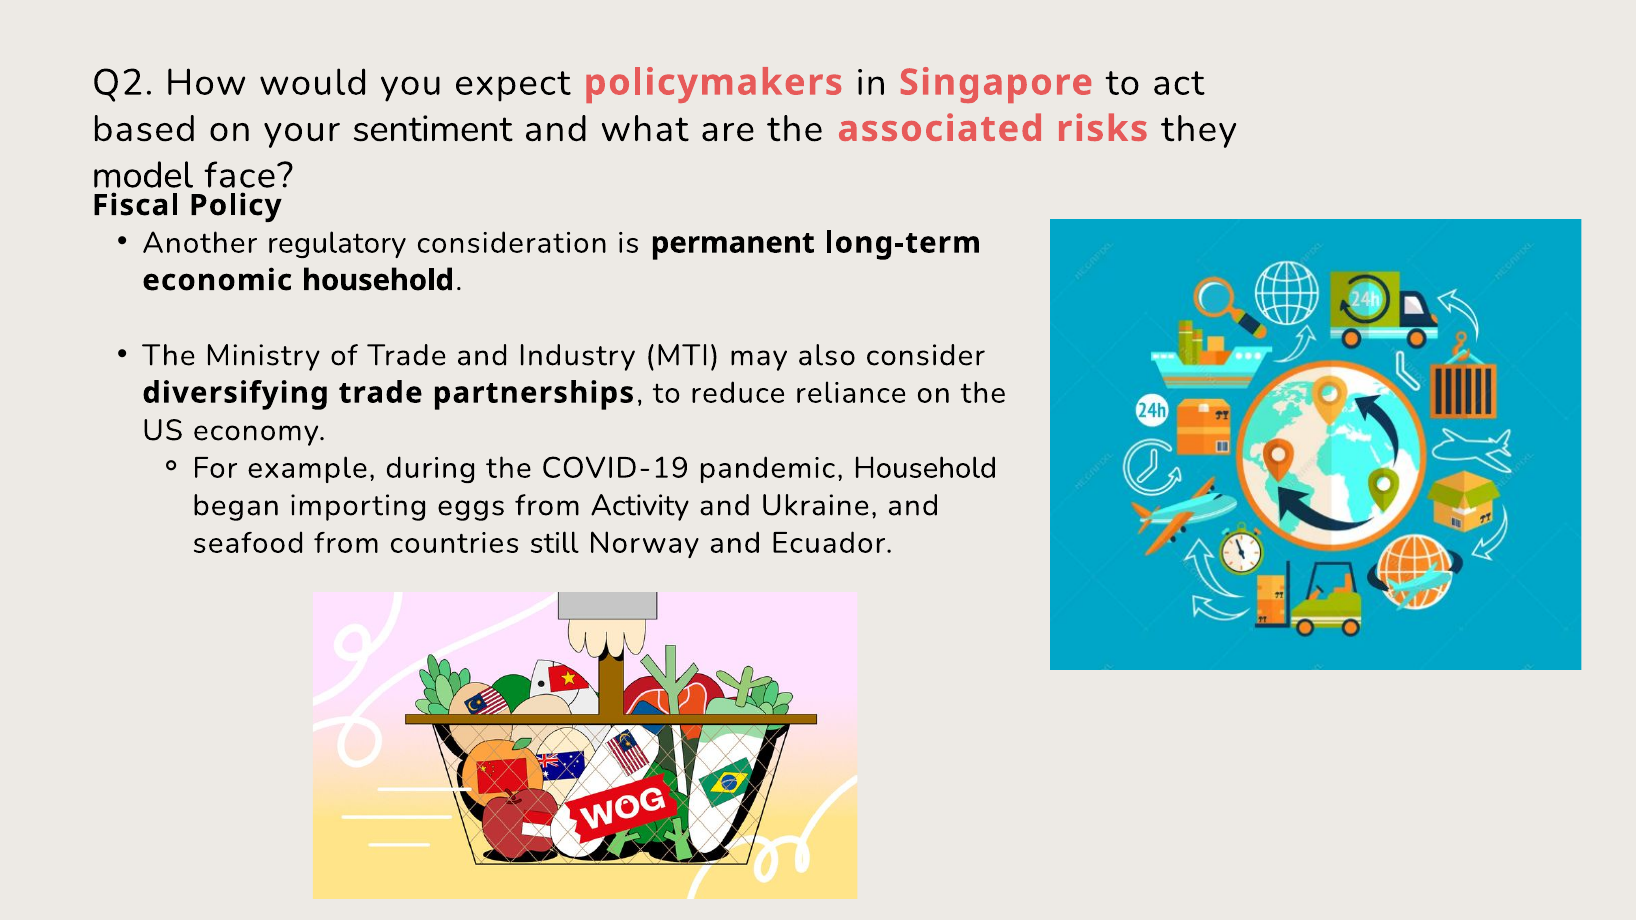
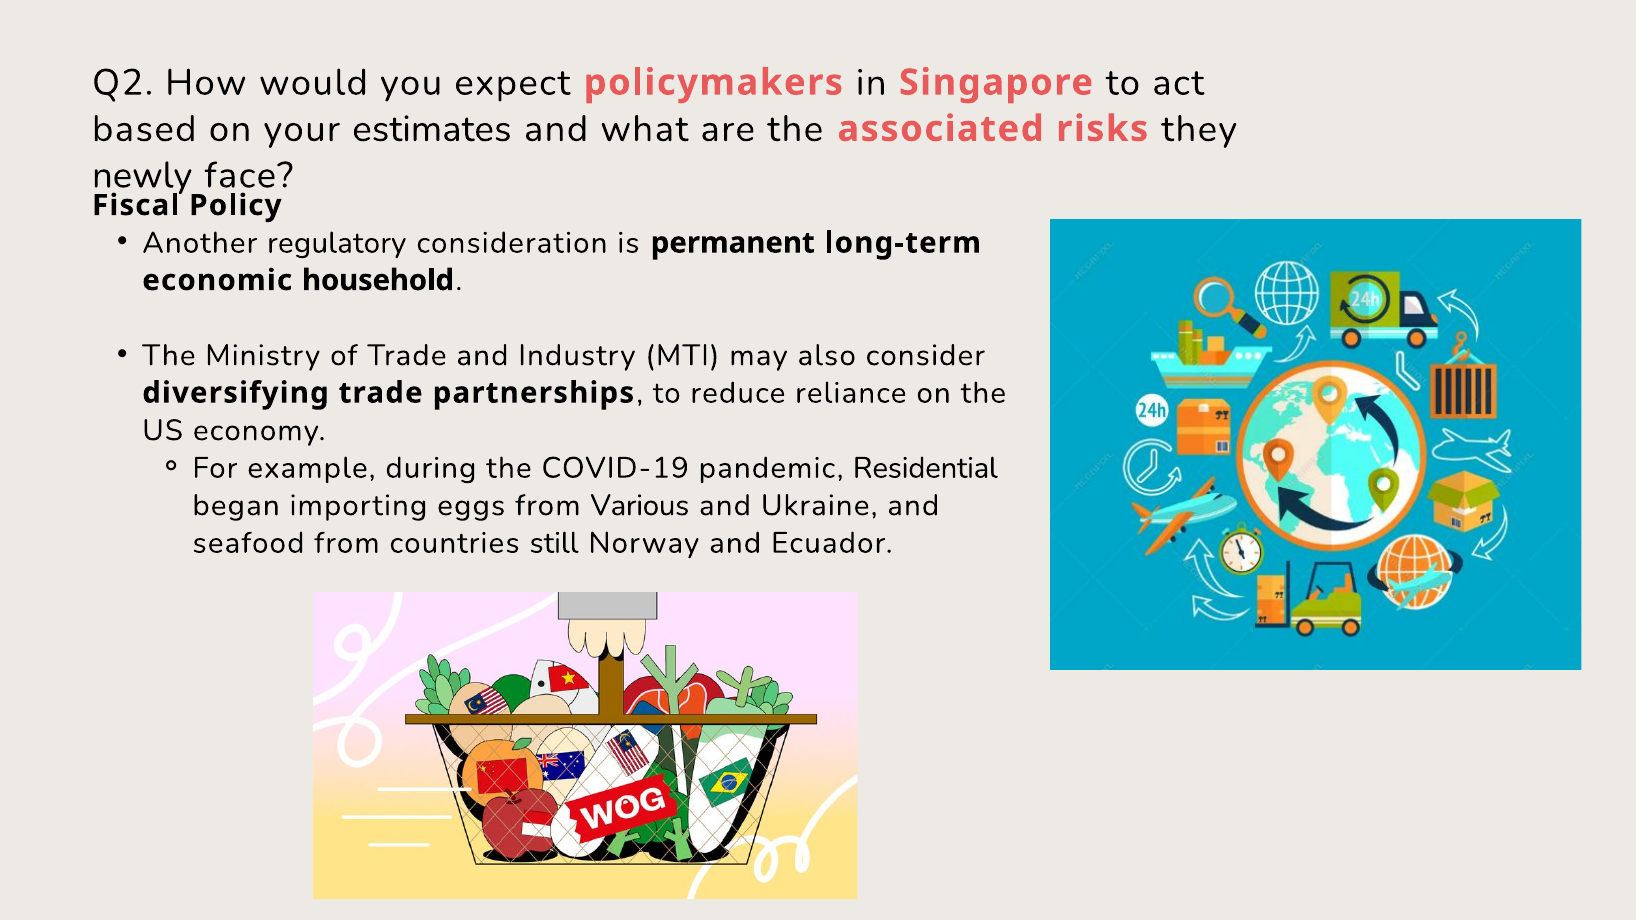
sentiment: sentiment -> estimates (432, 129)
model: model -> newly (142, 175)
pandemic Household: Household -> Residential (925, 468)
Activity: Activity -> Various (640, 506)
